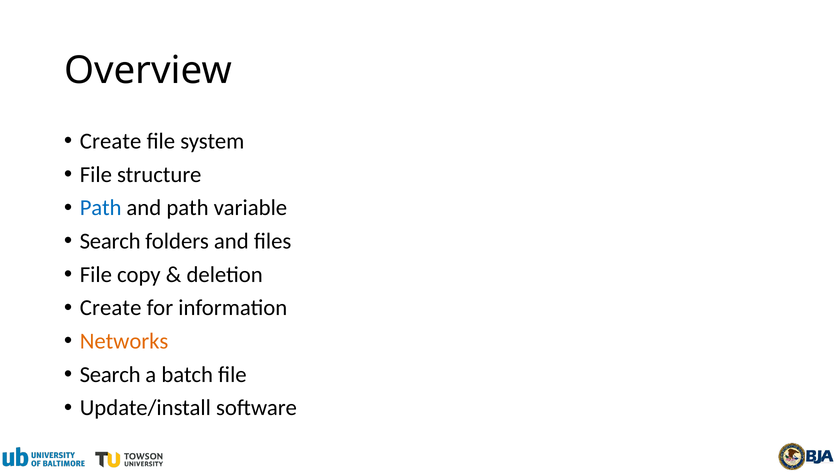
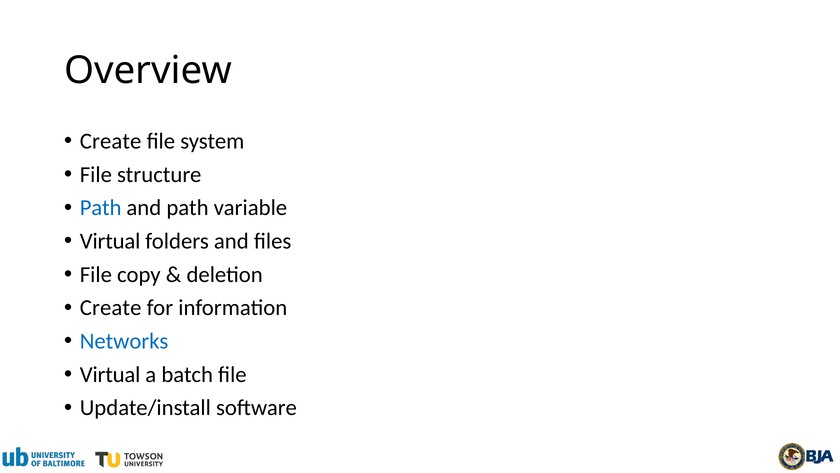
Search: Search -> Virtual (110, 241)
Networks colour: orange -> blue (124, 341)
Search: Search -> Virtual (110, 374)
